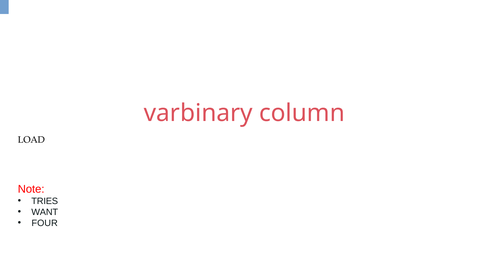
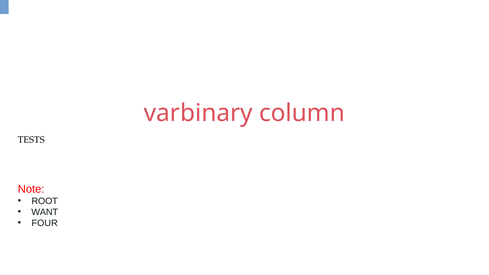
LOAD: LOAD -> TESTS (31, 140)
TRIES: TRIES -> ROOT (45, 201)
